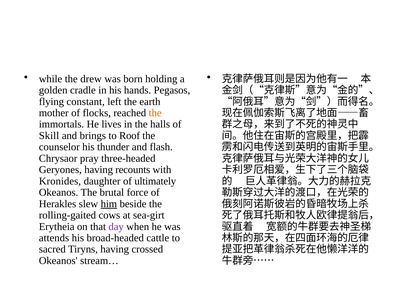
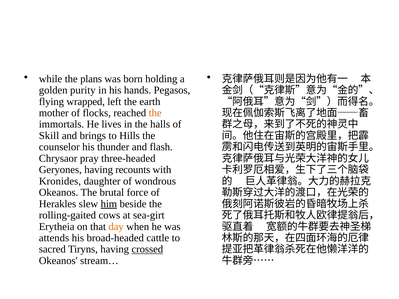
drew: drew -> plans (91, 79)
cradle: cradle -> purity (83, 90)
constant: constant -> wrapped (86, 102)
Roof: Roof -> Hills (130, 136)
ultimately: ultimately -> wondrous (155, 181)
day colour: purple -> orange (116, 227)
crossed underline: none -> present (147, 249)
